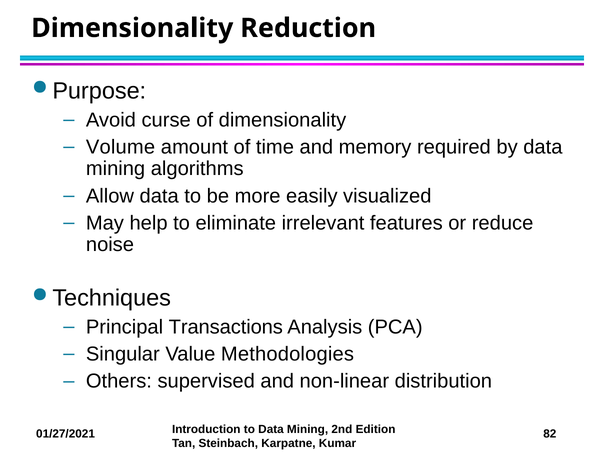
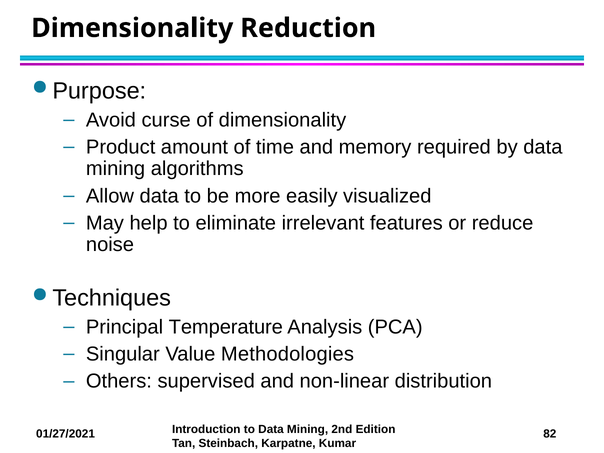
Volume: Volume -> Product (121, 147)
Transactions: Transactions -> Temperature (226, 327)
